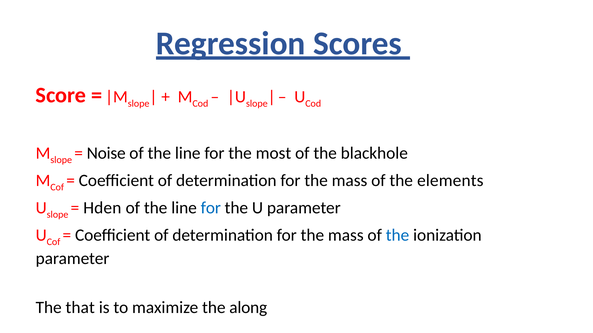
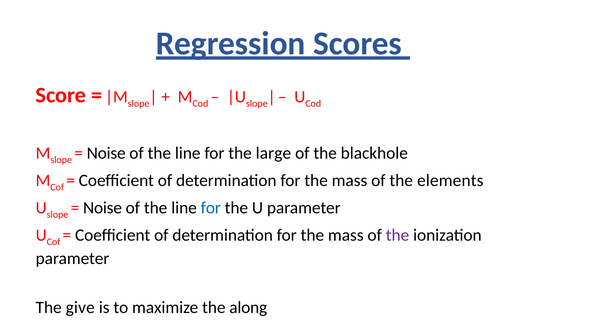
most: most -> large (273, 153)
Hden: Hden -> Noise (102, 208)
the colour: blue -> purple (398, 235)
that: that -> give (80, 308)
